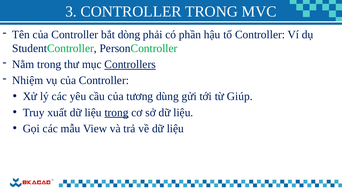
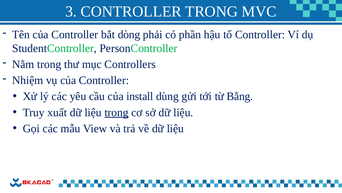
Controllers underline: present -> none (130, 64)
tương: tương -> install (140, 96)
Giúp: Giúp -> Bằng (240, 96)
